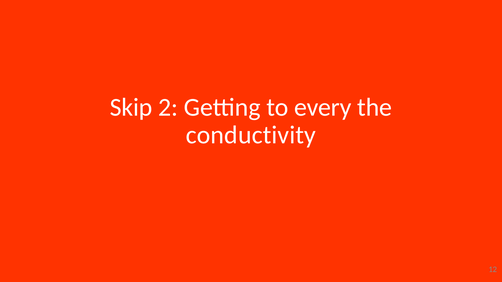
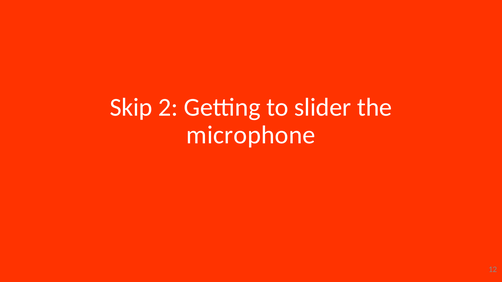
every: every -> slider (323, 107)
conductivity: conductivity -> microphone (251, 135)
